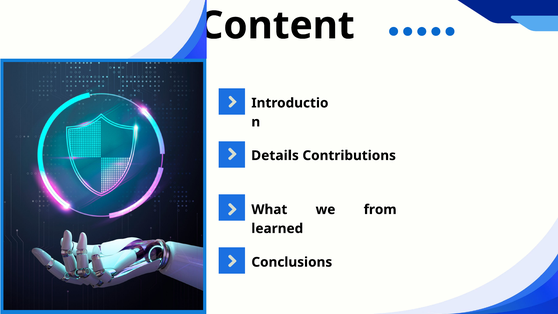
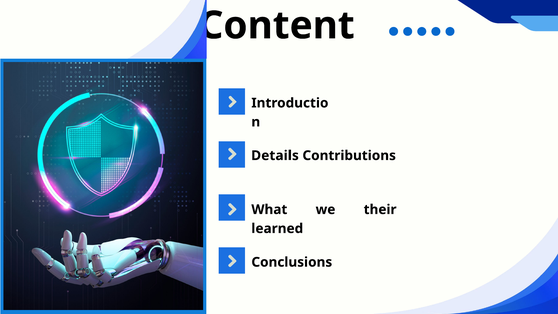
from: from -> their (380, 209)
